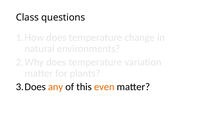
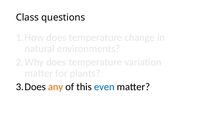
even colour: orange -> blue (104, 87)
